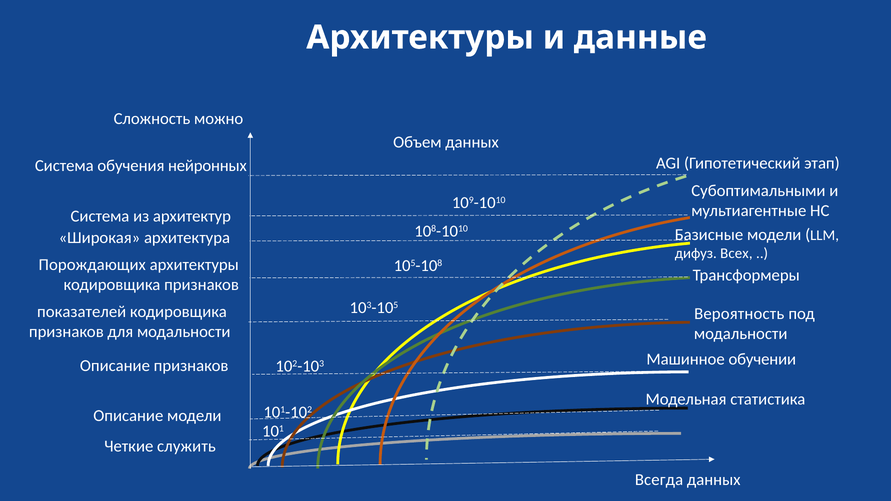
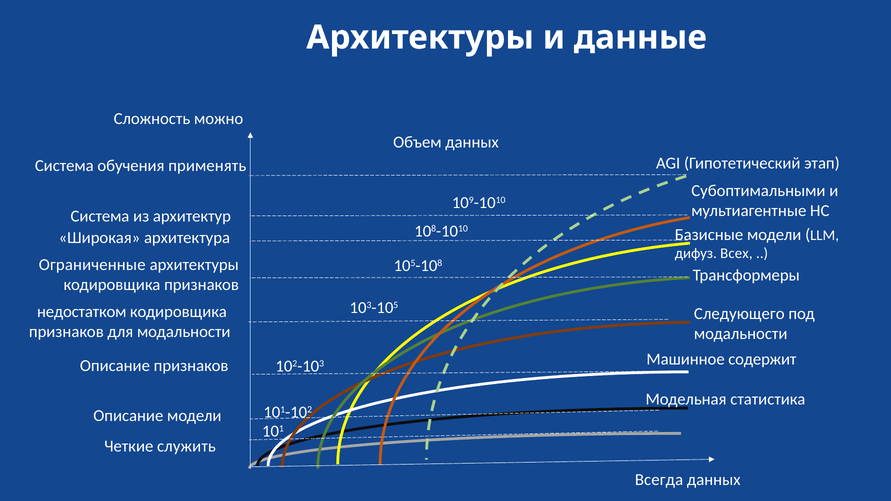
нейронных: нейронных -> применять (207, 166)
Порождающих: Порождающих -> Ограниченные (92, 265)
показателей: показателей -> недостатком (82, 312)
Вероятность: Вероятность -> Следующего (739, 314)
обучении: обучении -> содержит (762, 359)
